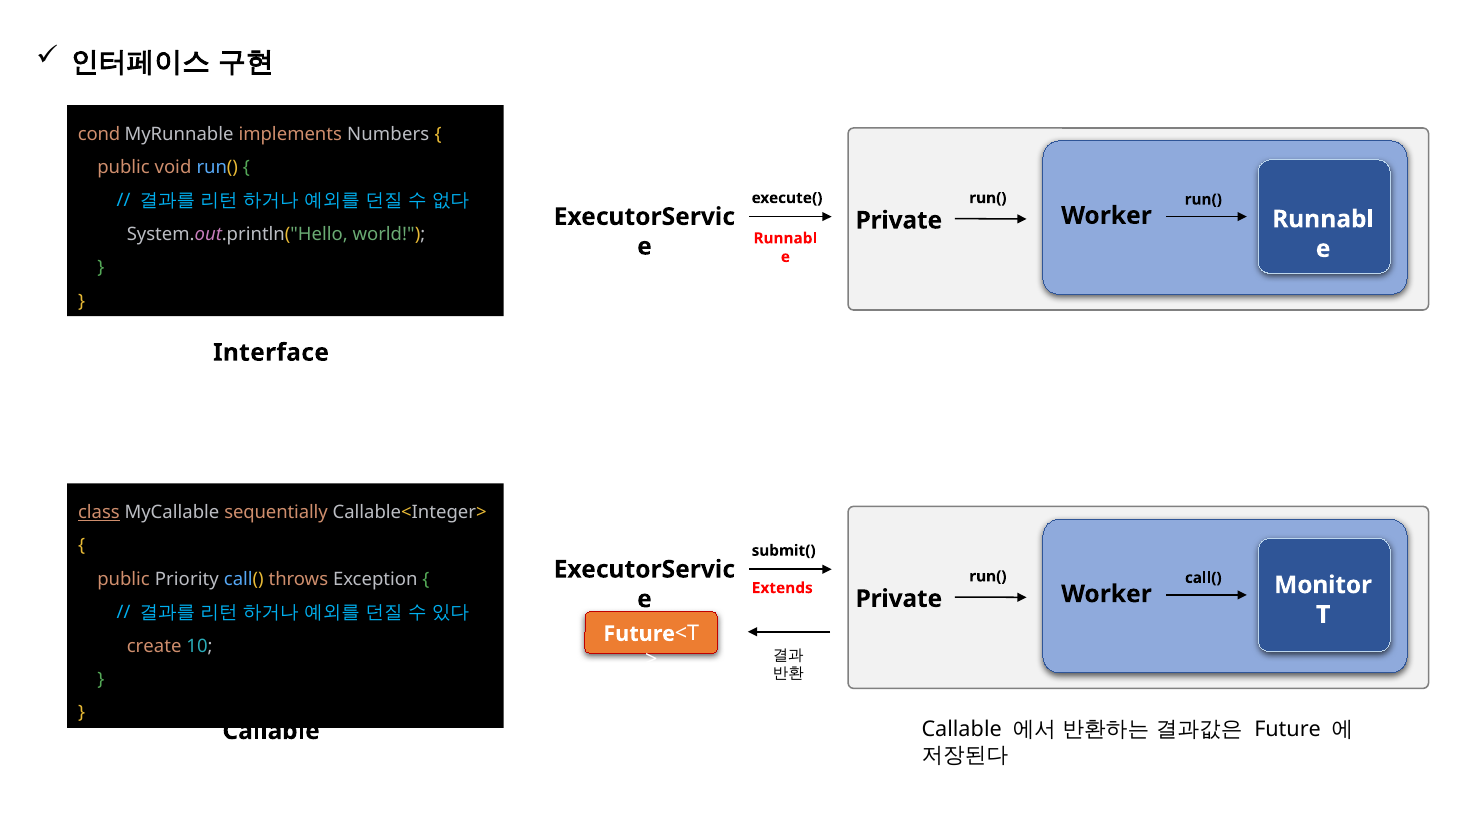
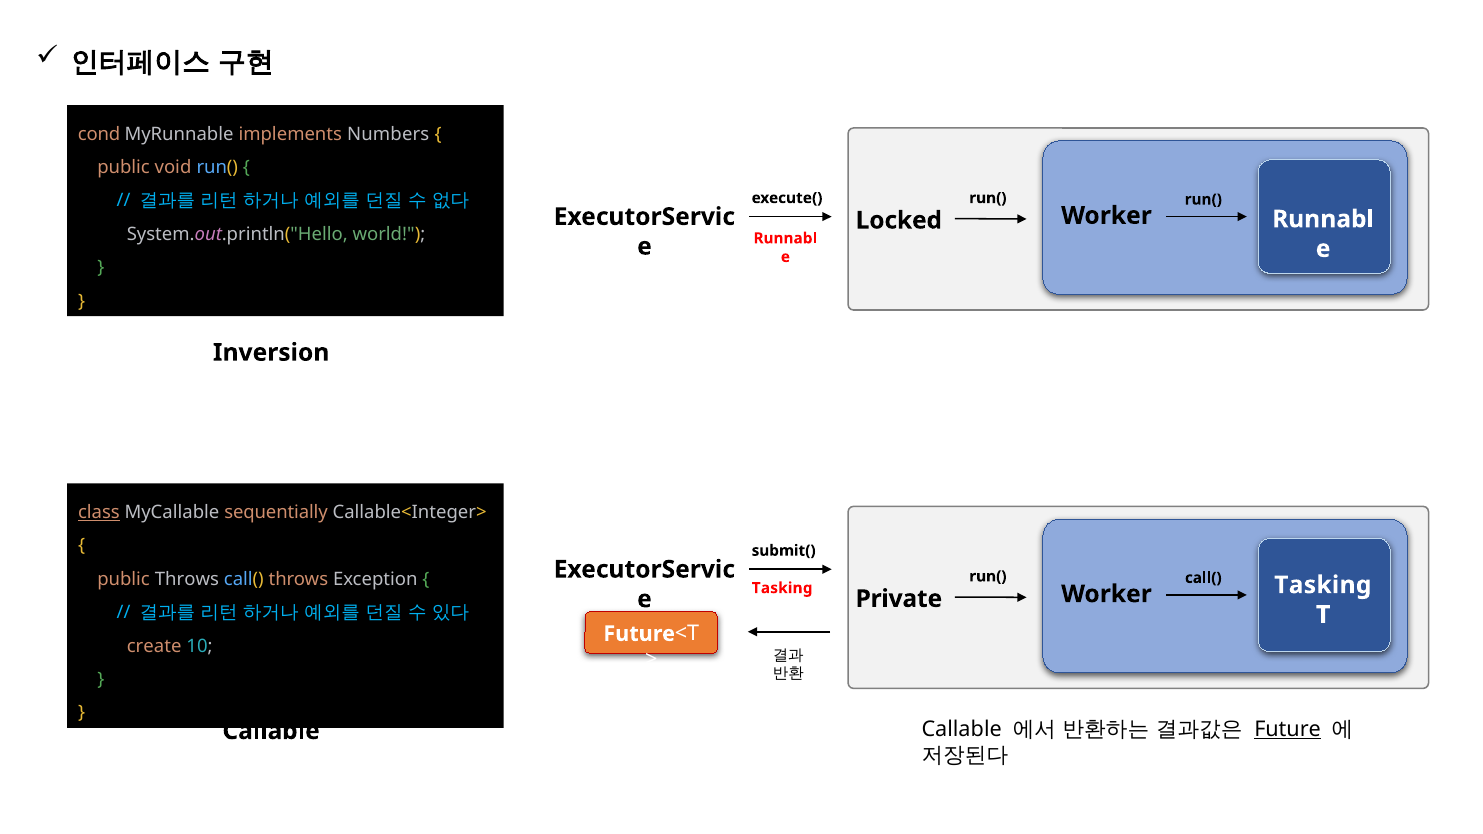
Private: Private -> Locked (899, 220)
Interface: Interface -> Inversion (271, 353)
public Priority: Priority -> Throws (187, 579)
Extends: Extends -> Tasking (782, 588)
Worker Monitor: Monitor -> Tasking (1323, 585)
Future underline: none -> present (1288, 729)
